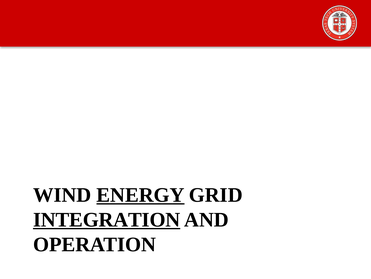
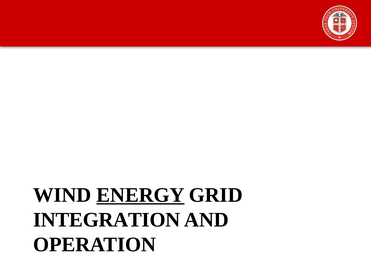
INTEGRATION underline: present -> none (107, 219)
